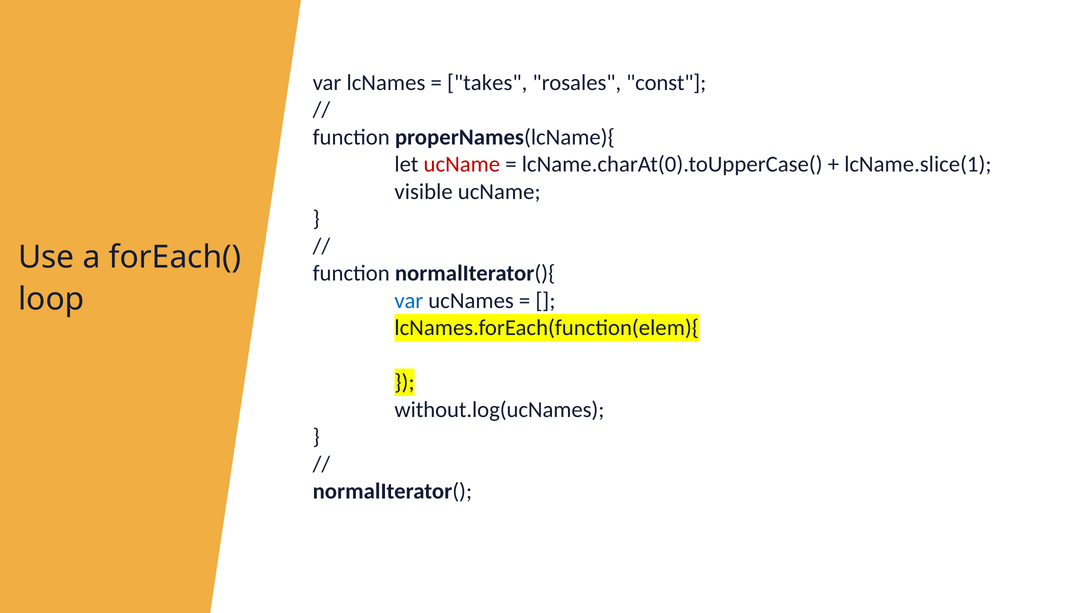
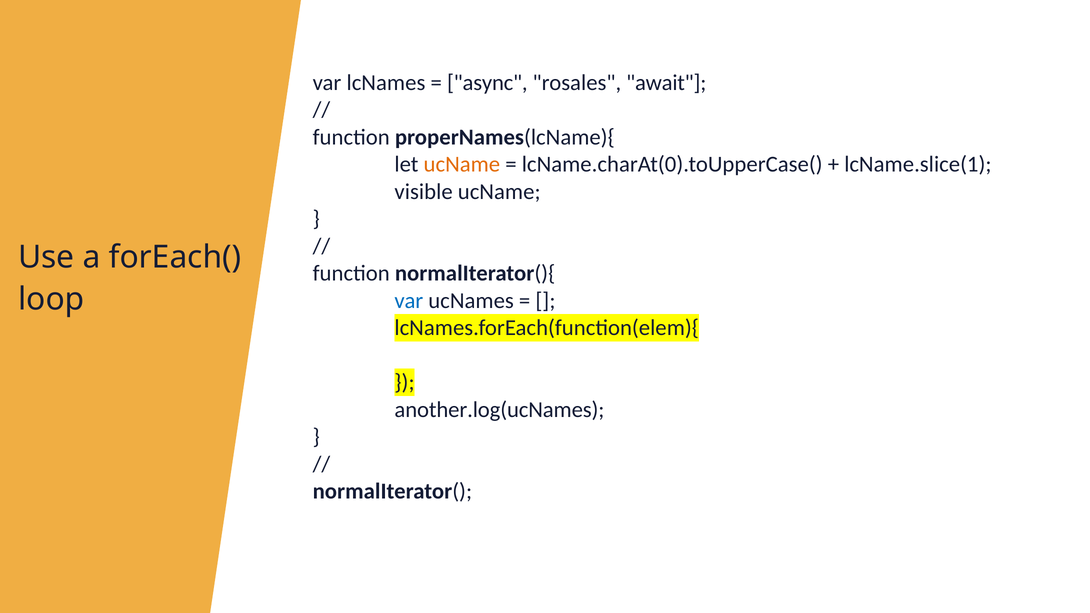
takes: takes -> async (487, 83)
const: const -> await (666, 83)
ucName colour: red -> orange (462, 164)
without.log(ucNames: without.log(ucNames -> another.log(ucNames (499, 410)
